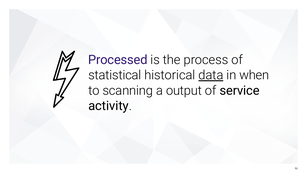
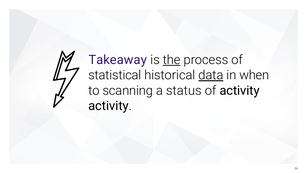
Processed: Processed -> Takeaway (118, 60)
the underline: none -> present (172, 60)
output: output -> status (184, 90)
of service: service -> activity (240, 90)
